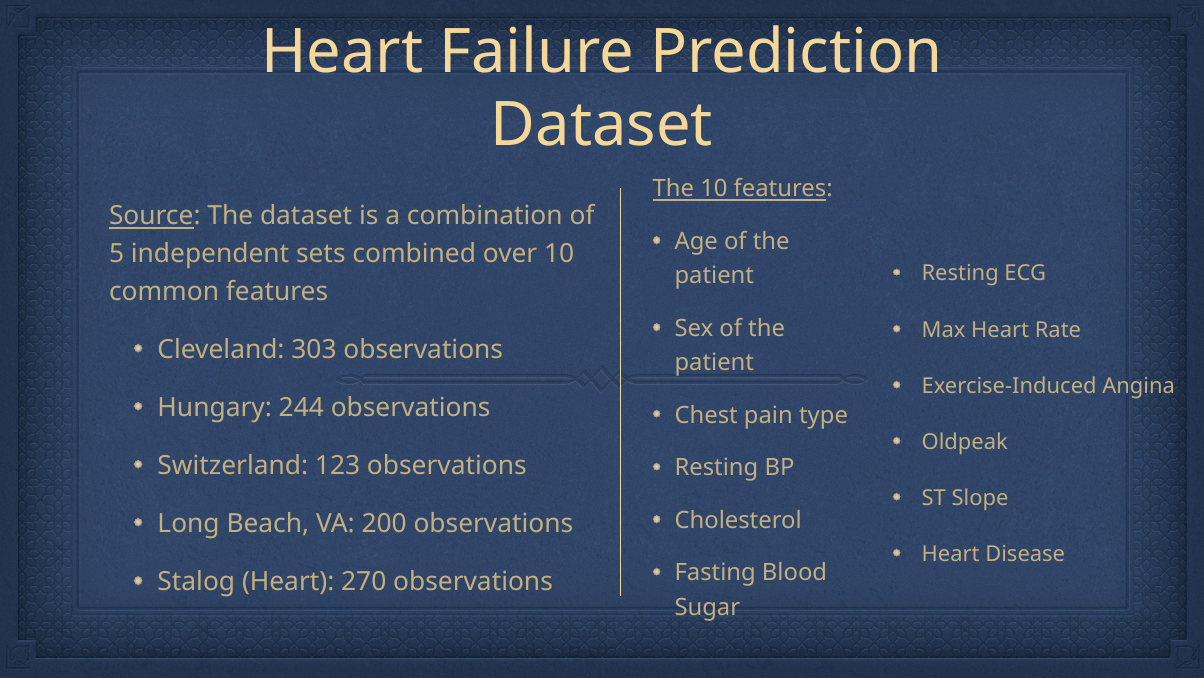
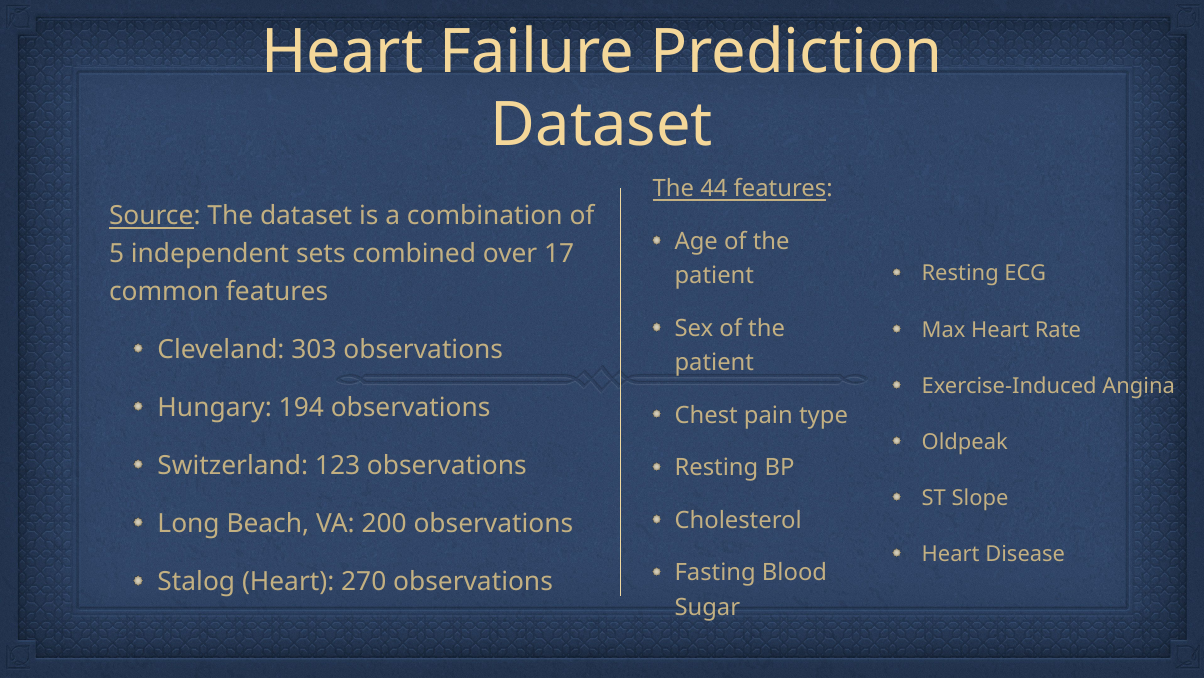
The 10: 10 -> 44 (714, 189)
over 10: 10 -> 17 (559, 254)
244: 244 -> 194 (301, 408)
